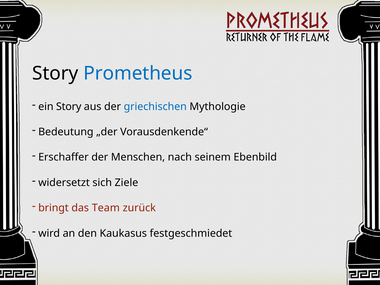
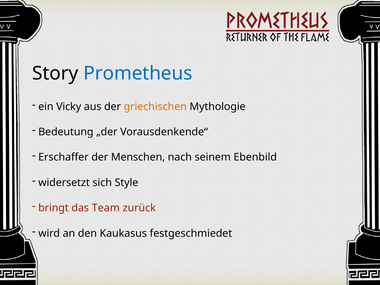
ein Story: Story -> Vicky (69, 107)
griechischen colour: blue -> orange (155, 107)
Ziele: Ziele -> Style (126, 183)
